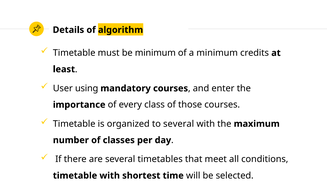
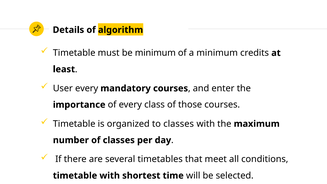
User using: using -> every (87, 88)
to several: several -> classes (179, 124)
